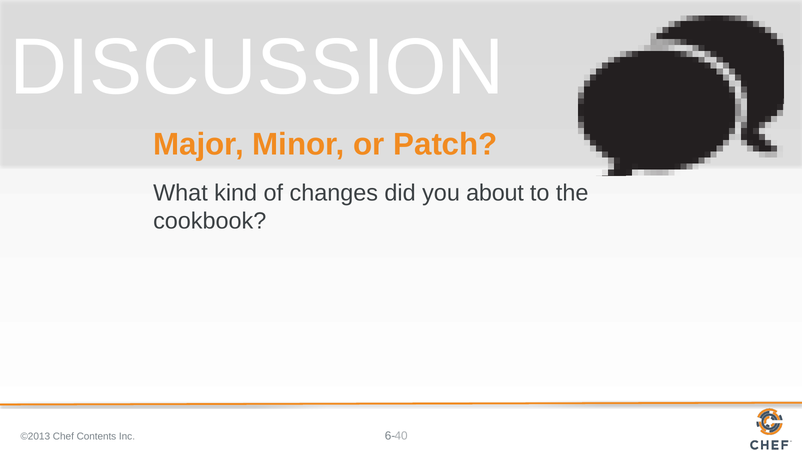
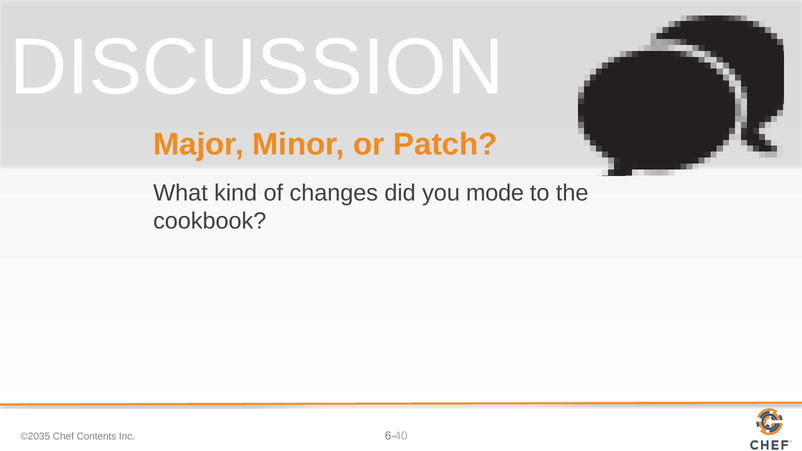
about: about -> mode (495, 193)
©2013: ©2013 -> ©2035 (35, 436)
